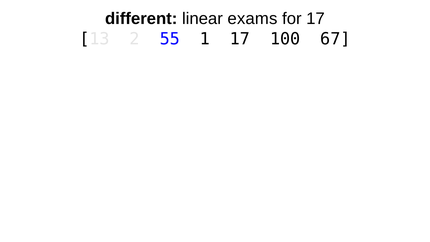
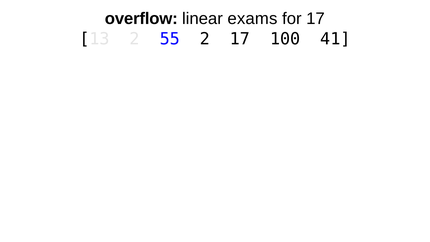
different: different -> overflow (141, 19)
55 1: 1 -> 2 (205, 39)
67: 67 -> 41 (335, 39)
